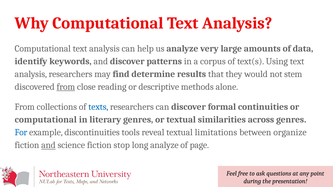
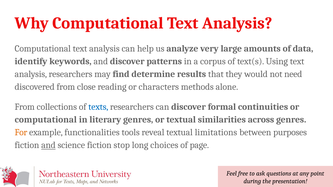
stem: stem -> need (293, 74)
from underline: present -> none (66, 87)
descriptive: descriptive -> characters (159, 87)
For colour: blue -> orange (21, 133)
discontinuities: discontinuities -> functionalities (92, 133)
organize: organize -> purposes (290, 133)
long analyze: analyze -> choices (164, 145)
